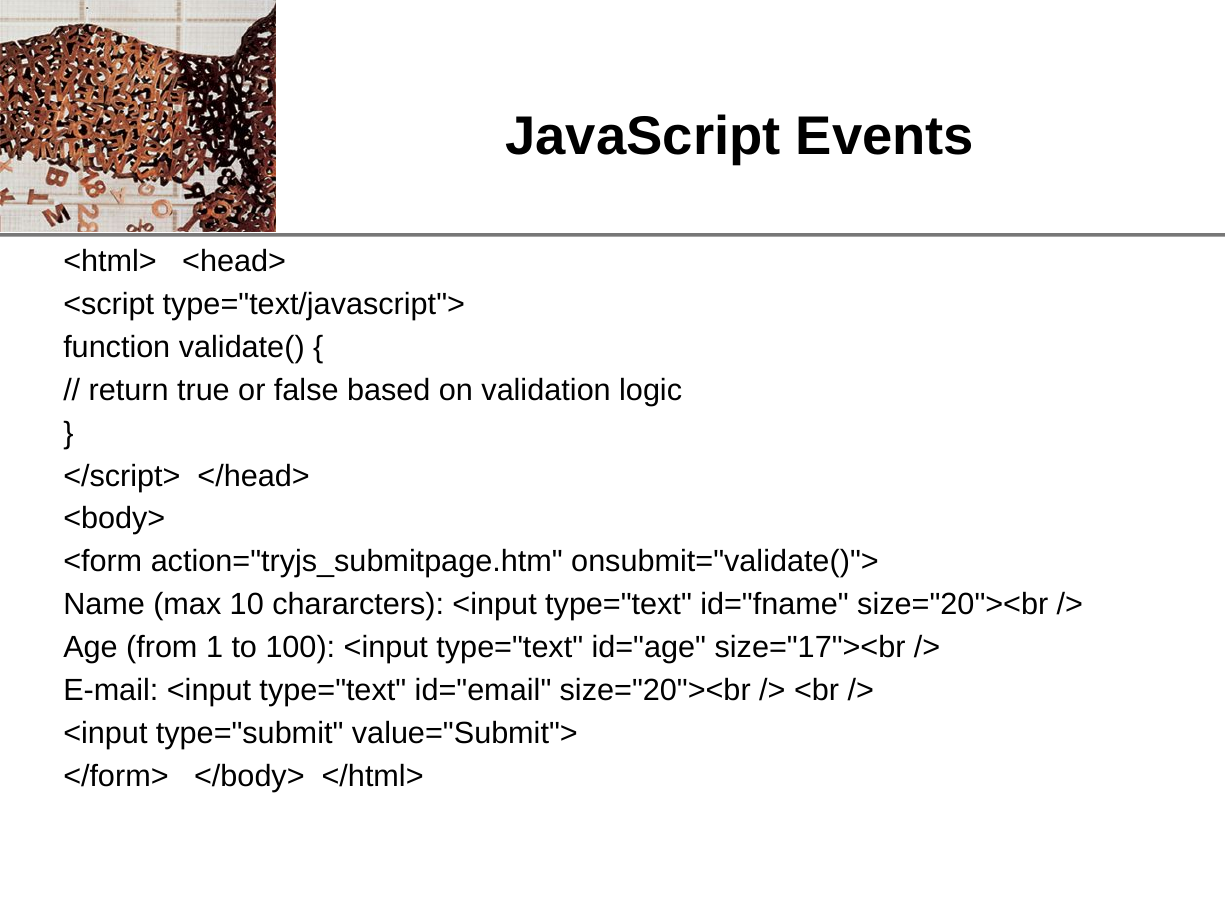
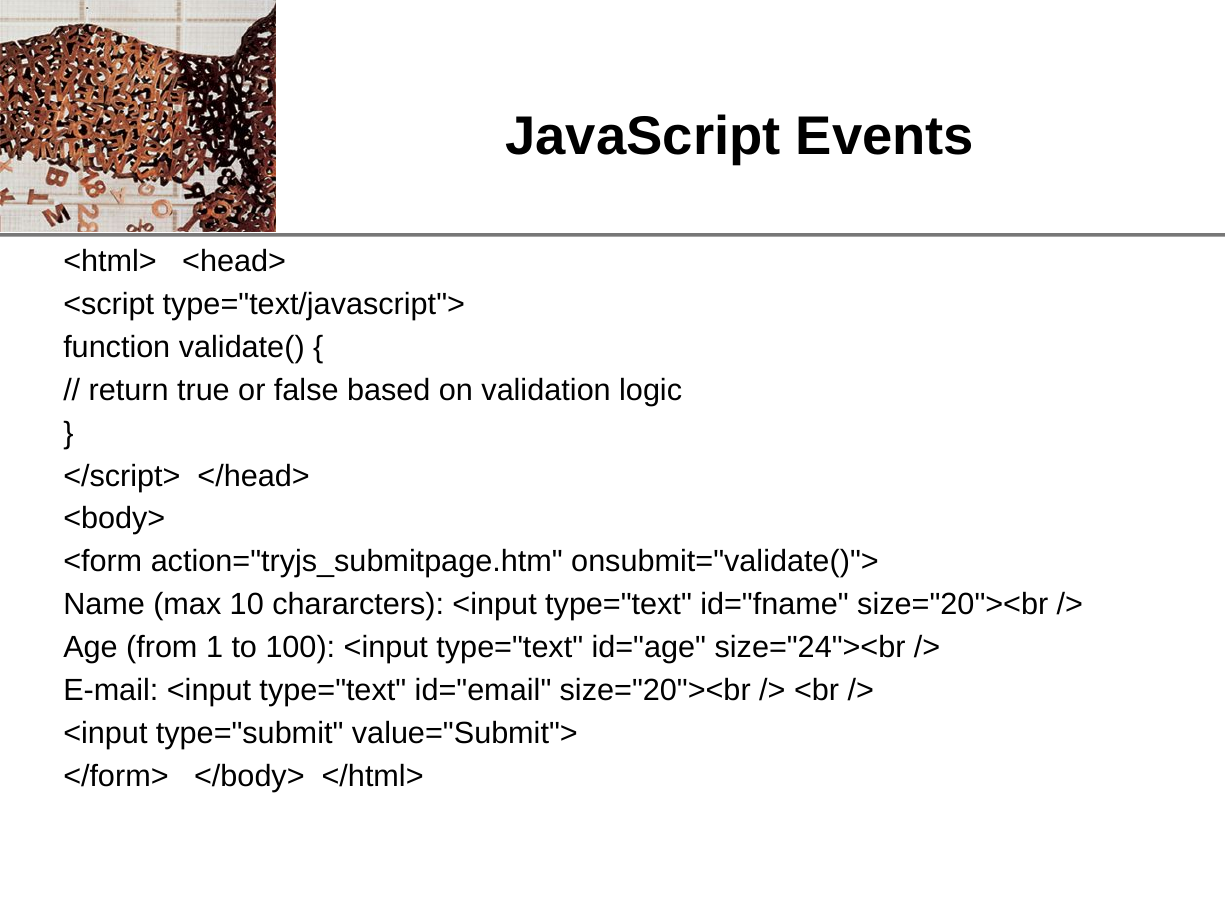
size="17"><br: size="17"><br -> size="24"><br (810, 647)
